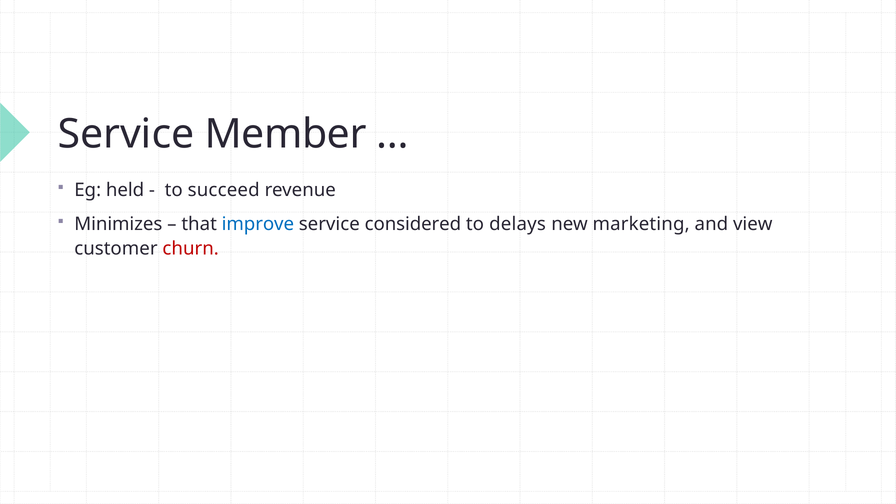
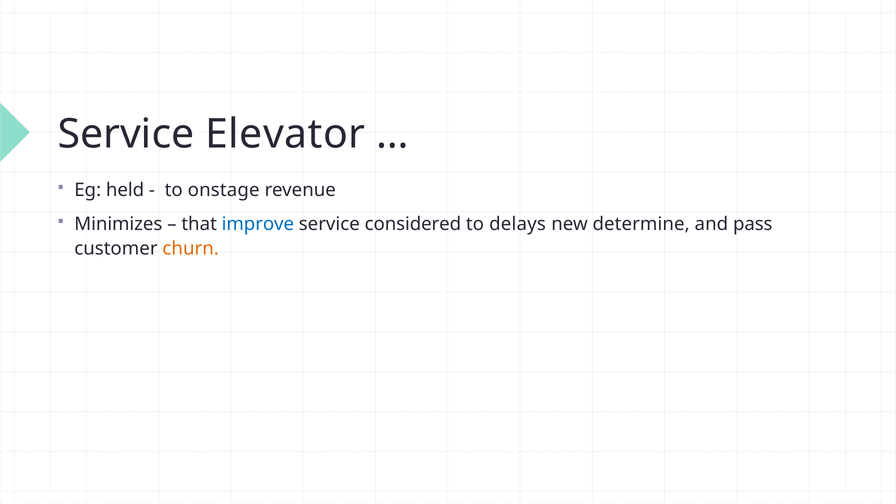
Member: Member -> Elevator (285, 134)
succeed: succeed -> onstage (224, 190)
marketing: marketing -> determine (641, 224)
view: view -> pass (753, 224)
churn colour: red -> orange (191, 249)
